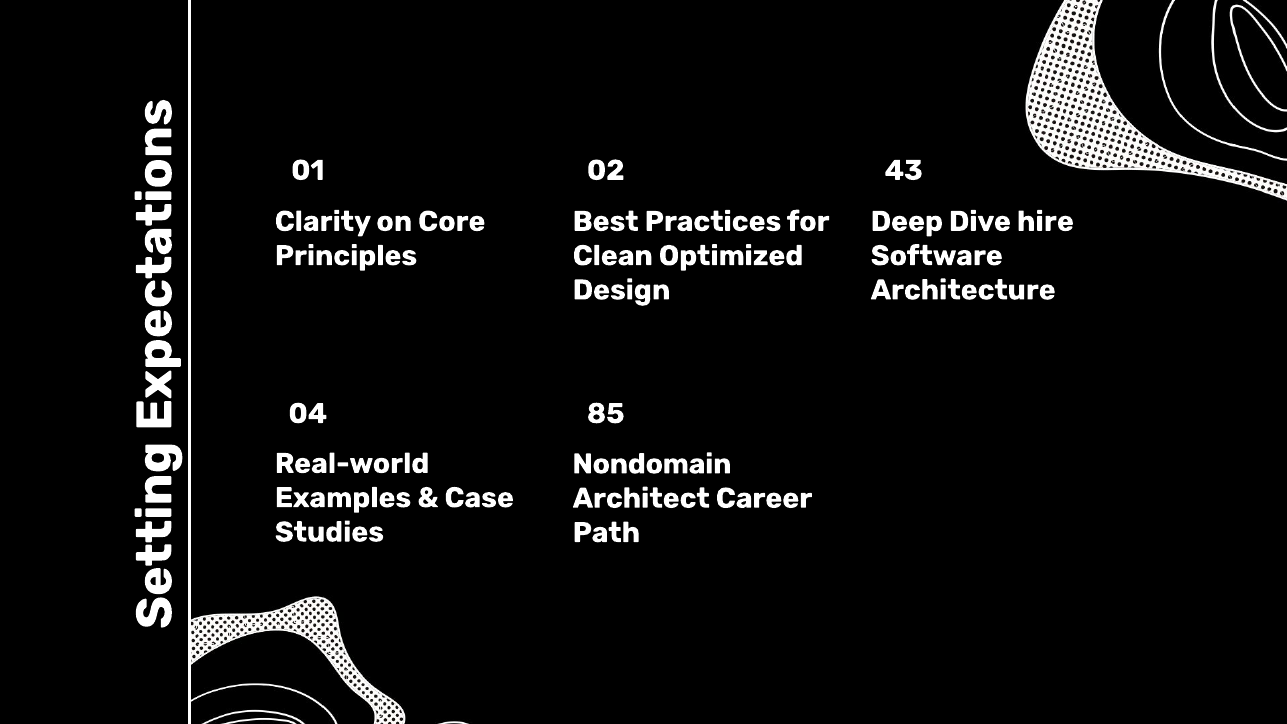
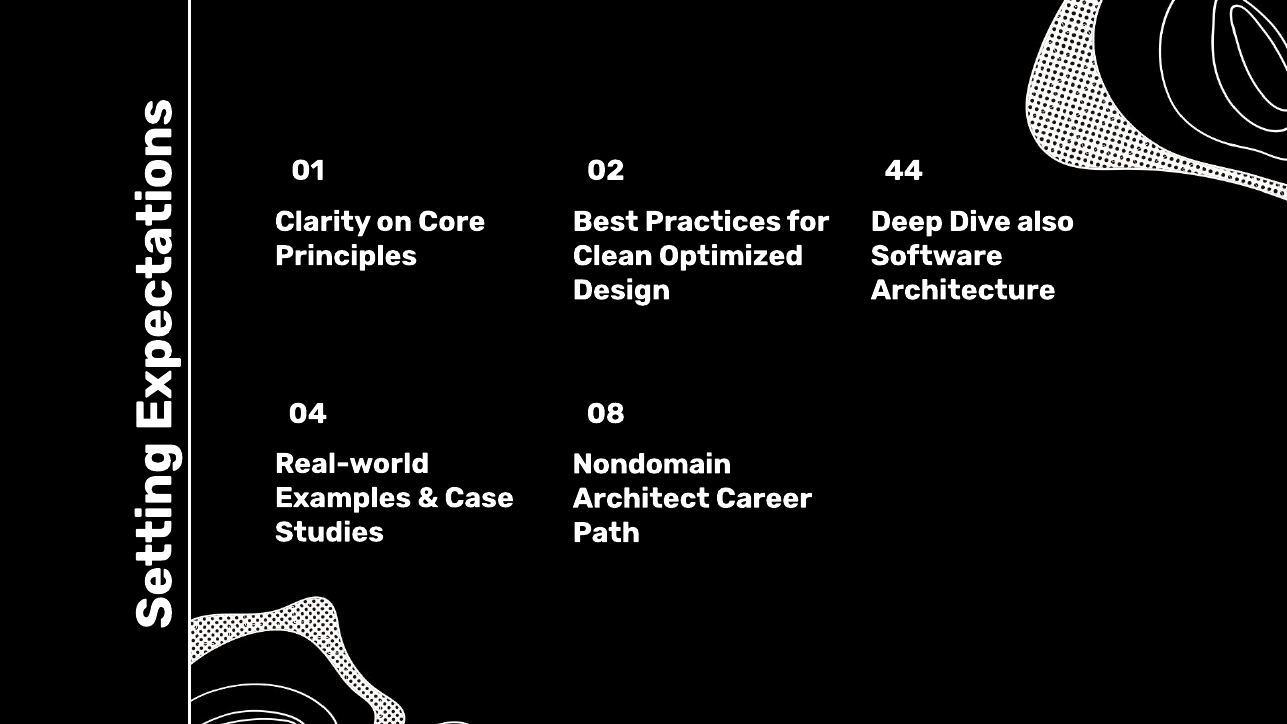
43: 43 -> 44 (904, 170)
hire: hire -> also (1046, 221)
85: 85 -> 08 (606, 414)
